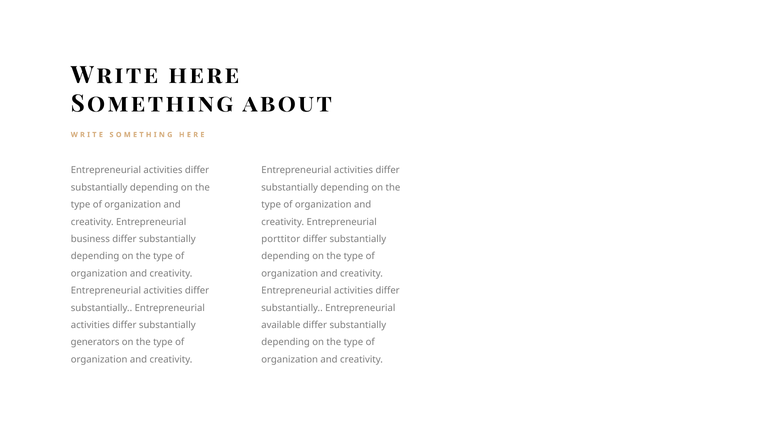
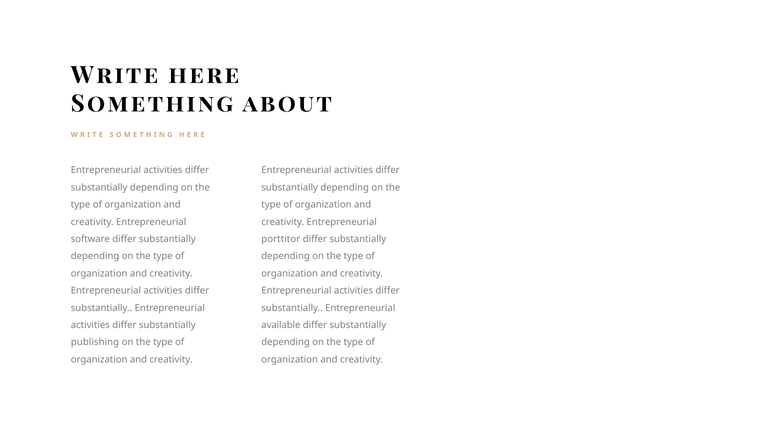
business: business -> software (90, 239)
generators: generators -> publishing (95, 342)
